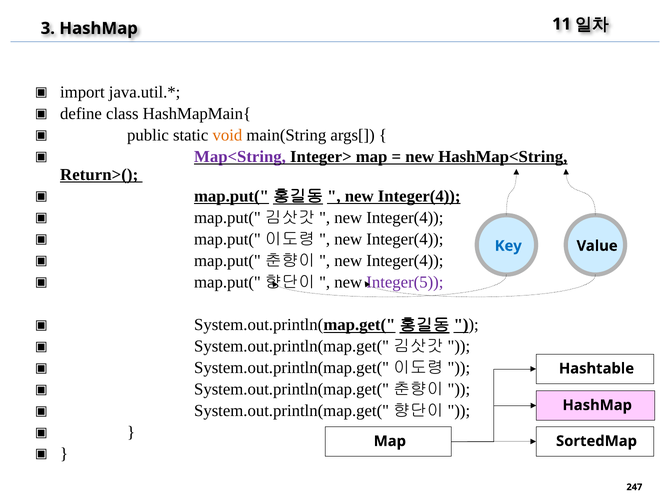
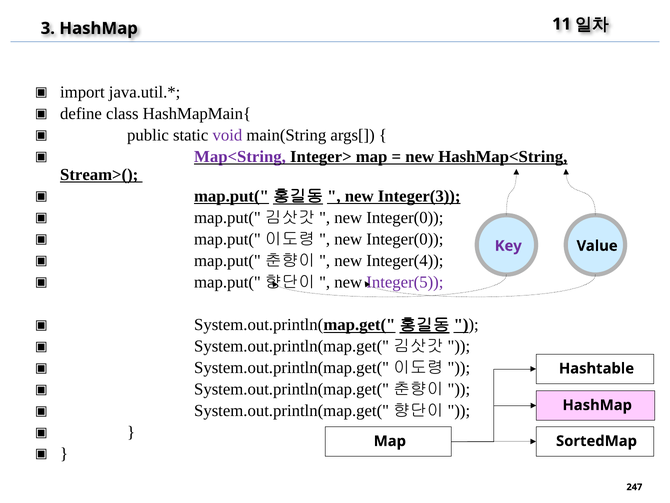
void colour: orange -> purple (227, 135)
Return>(: Return>( -> Stream>( (99, 175)
Integer(4: Integer(4 -> Integer(3 (419, 196)
Integer(4: Integer(4 -> Integer(0 (405, 217)
Integer(4: Integer(4 -> Integer(0 (405, 239)
Key colour: blue -> purple (508, 246)
